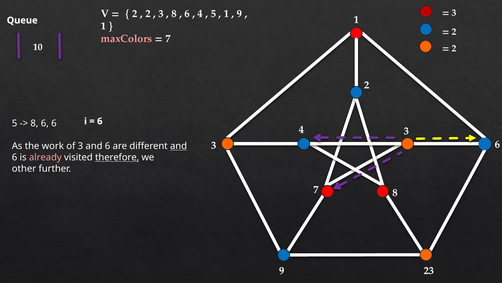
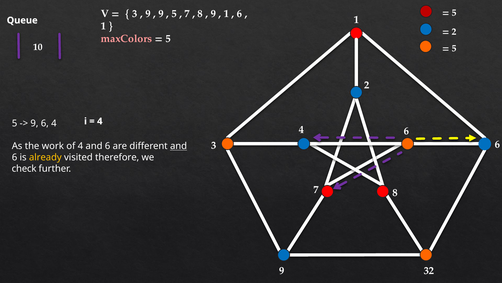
3: 3 -> 5 (454, 13)
2: 2 -> 3 (135, 14)
2: 2 -> 9 (148, 14)
3: 3 -> 9 (161, 14)
8: 8 -> 5 (174, 14)
6: 6 -> 7 (187, 14)
4: 4 -> 8 (200, 14)
5: 5 -> 9 (213, 14)
9: 9 -> 6 (239, 14)
7: 7 -> 5 (168, 39)
2: 2 -> 5 (454, 48)
6: 6 -> 4 (100, 121)
8: 8 -> 9 (34, 123)
6 6: 6 -> 4 (54, 123)
4 3: 3 -> 6 (406, 131)
of 3: 3 -> 4 (80, 146)
already colour: pink -> yellow (45, 157)
therefore underline: present -> none (117, 157)
other: other -> check (24, 168)
23: 23 -> 32 (429, 270)
